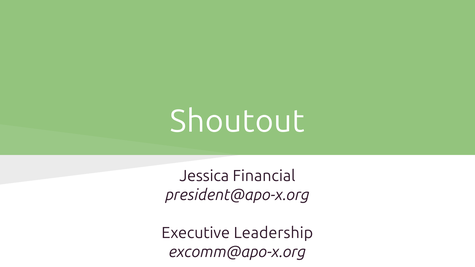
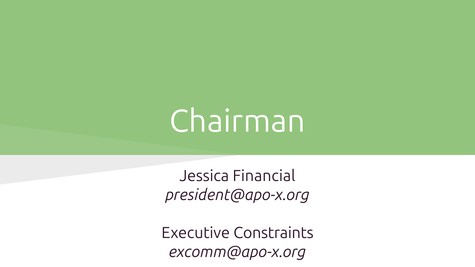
Shoutout: Shoutout -> Chairman (237, 122)
Leadership: Leadership -> Constraints (274, 233)
